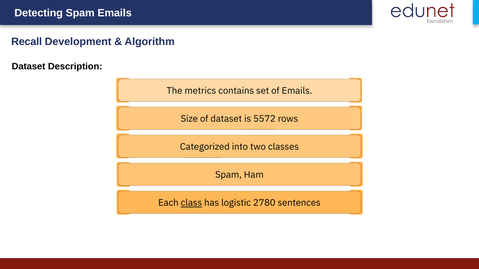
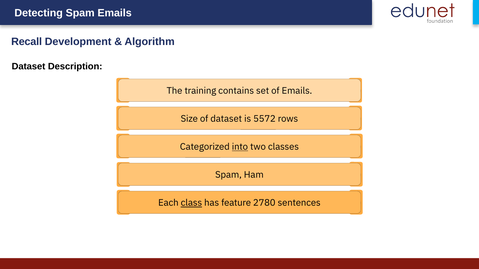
metrics: metrics -> training (200, 91)
into underline: none -> present (240, 147)
logistic: logistic -> feature (236, 203)
